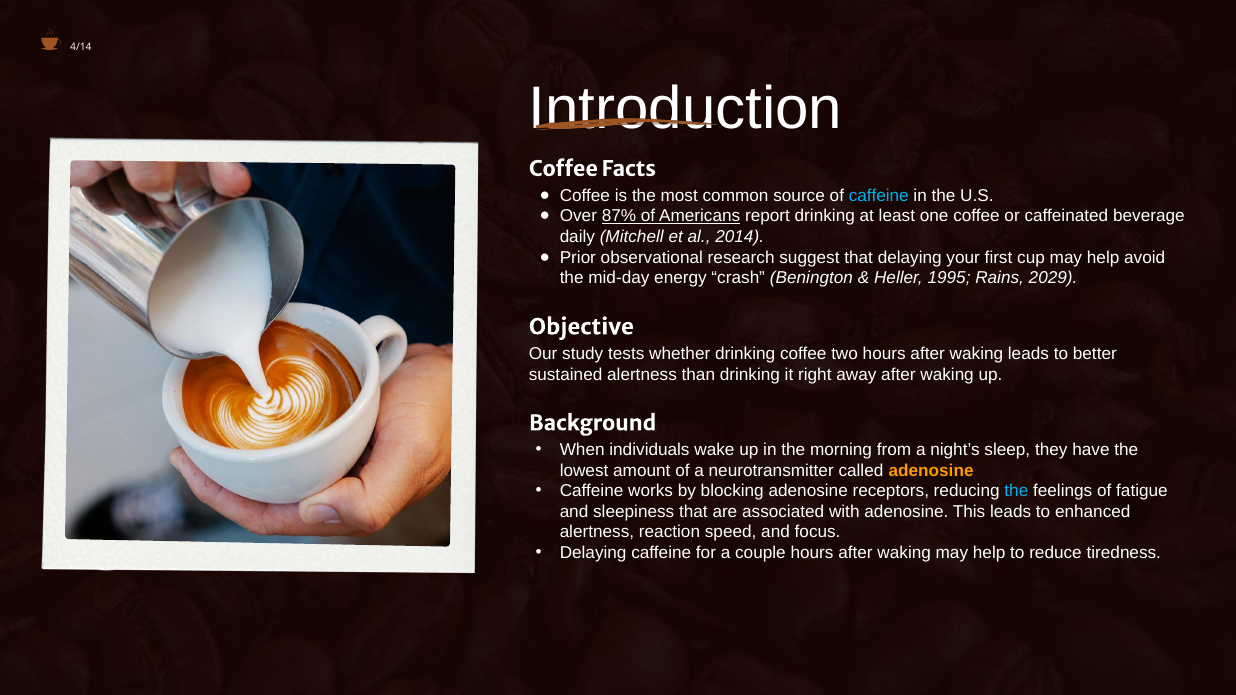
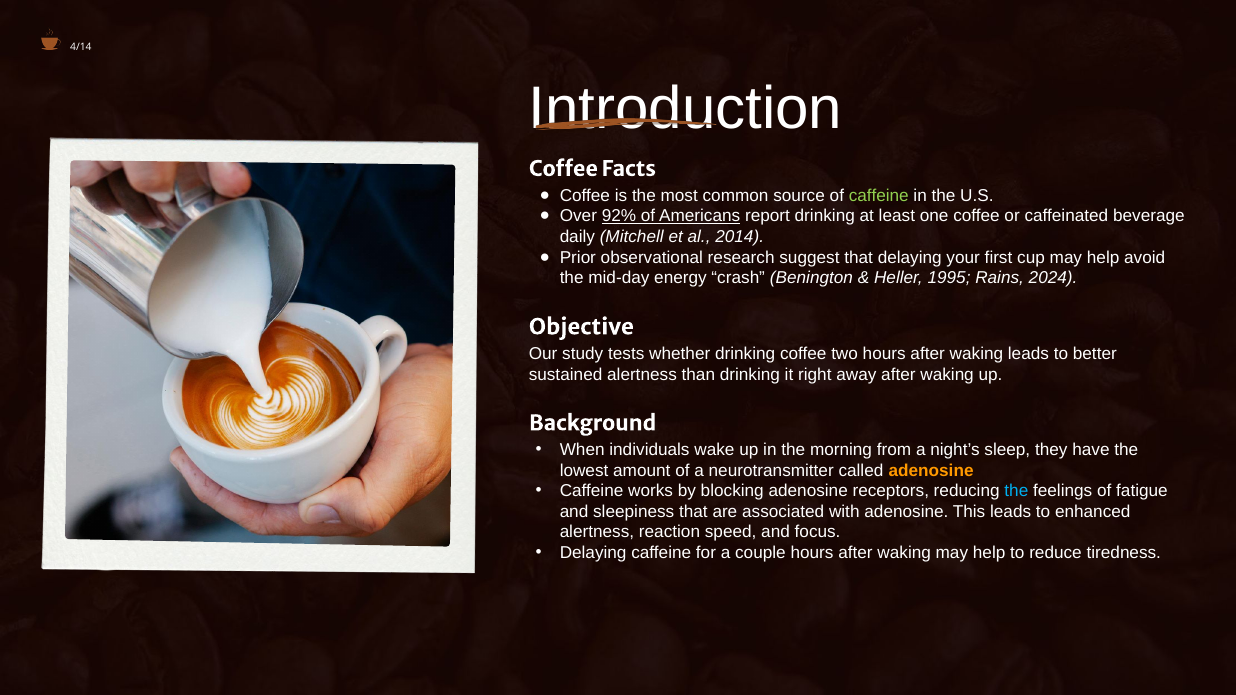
caffeine colour: light blue -> light green (879, 196)
87%: 87% -> 92% (619, 216)
2029: 2029 -> 2024 (1053, 278)
